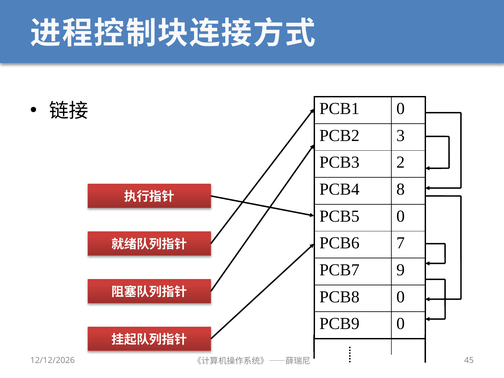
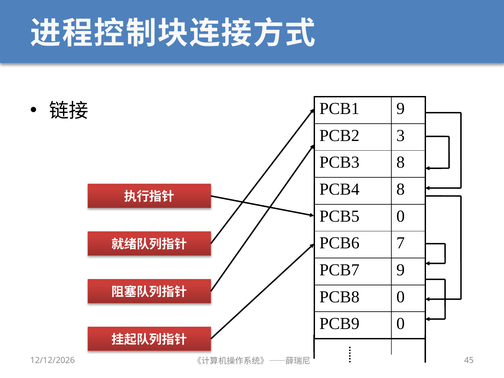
PCB1 0: 0 -> 9 (401, 109)
PCB3 2: 2 -> 8 (401, 162)
